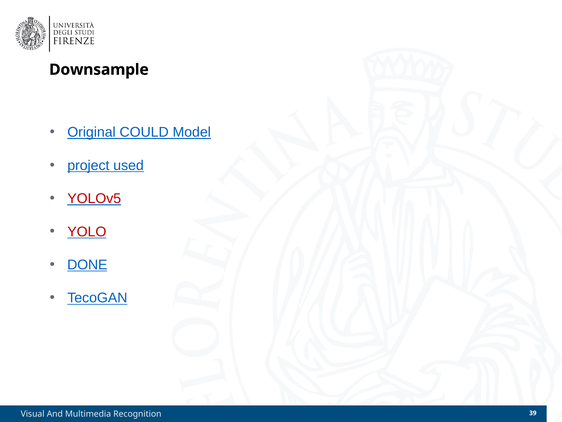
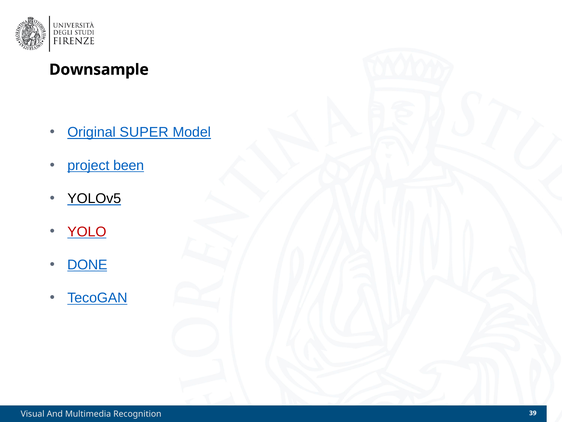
COULD: COULD -> SUPER (144, 132)
used: used -> been (129, 165)
YOLOv5 colour: red -> black (94, 198)
